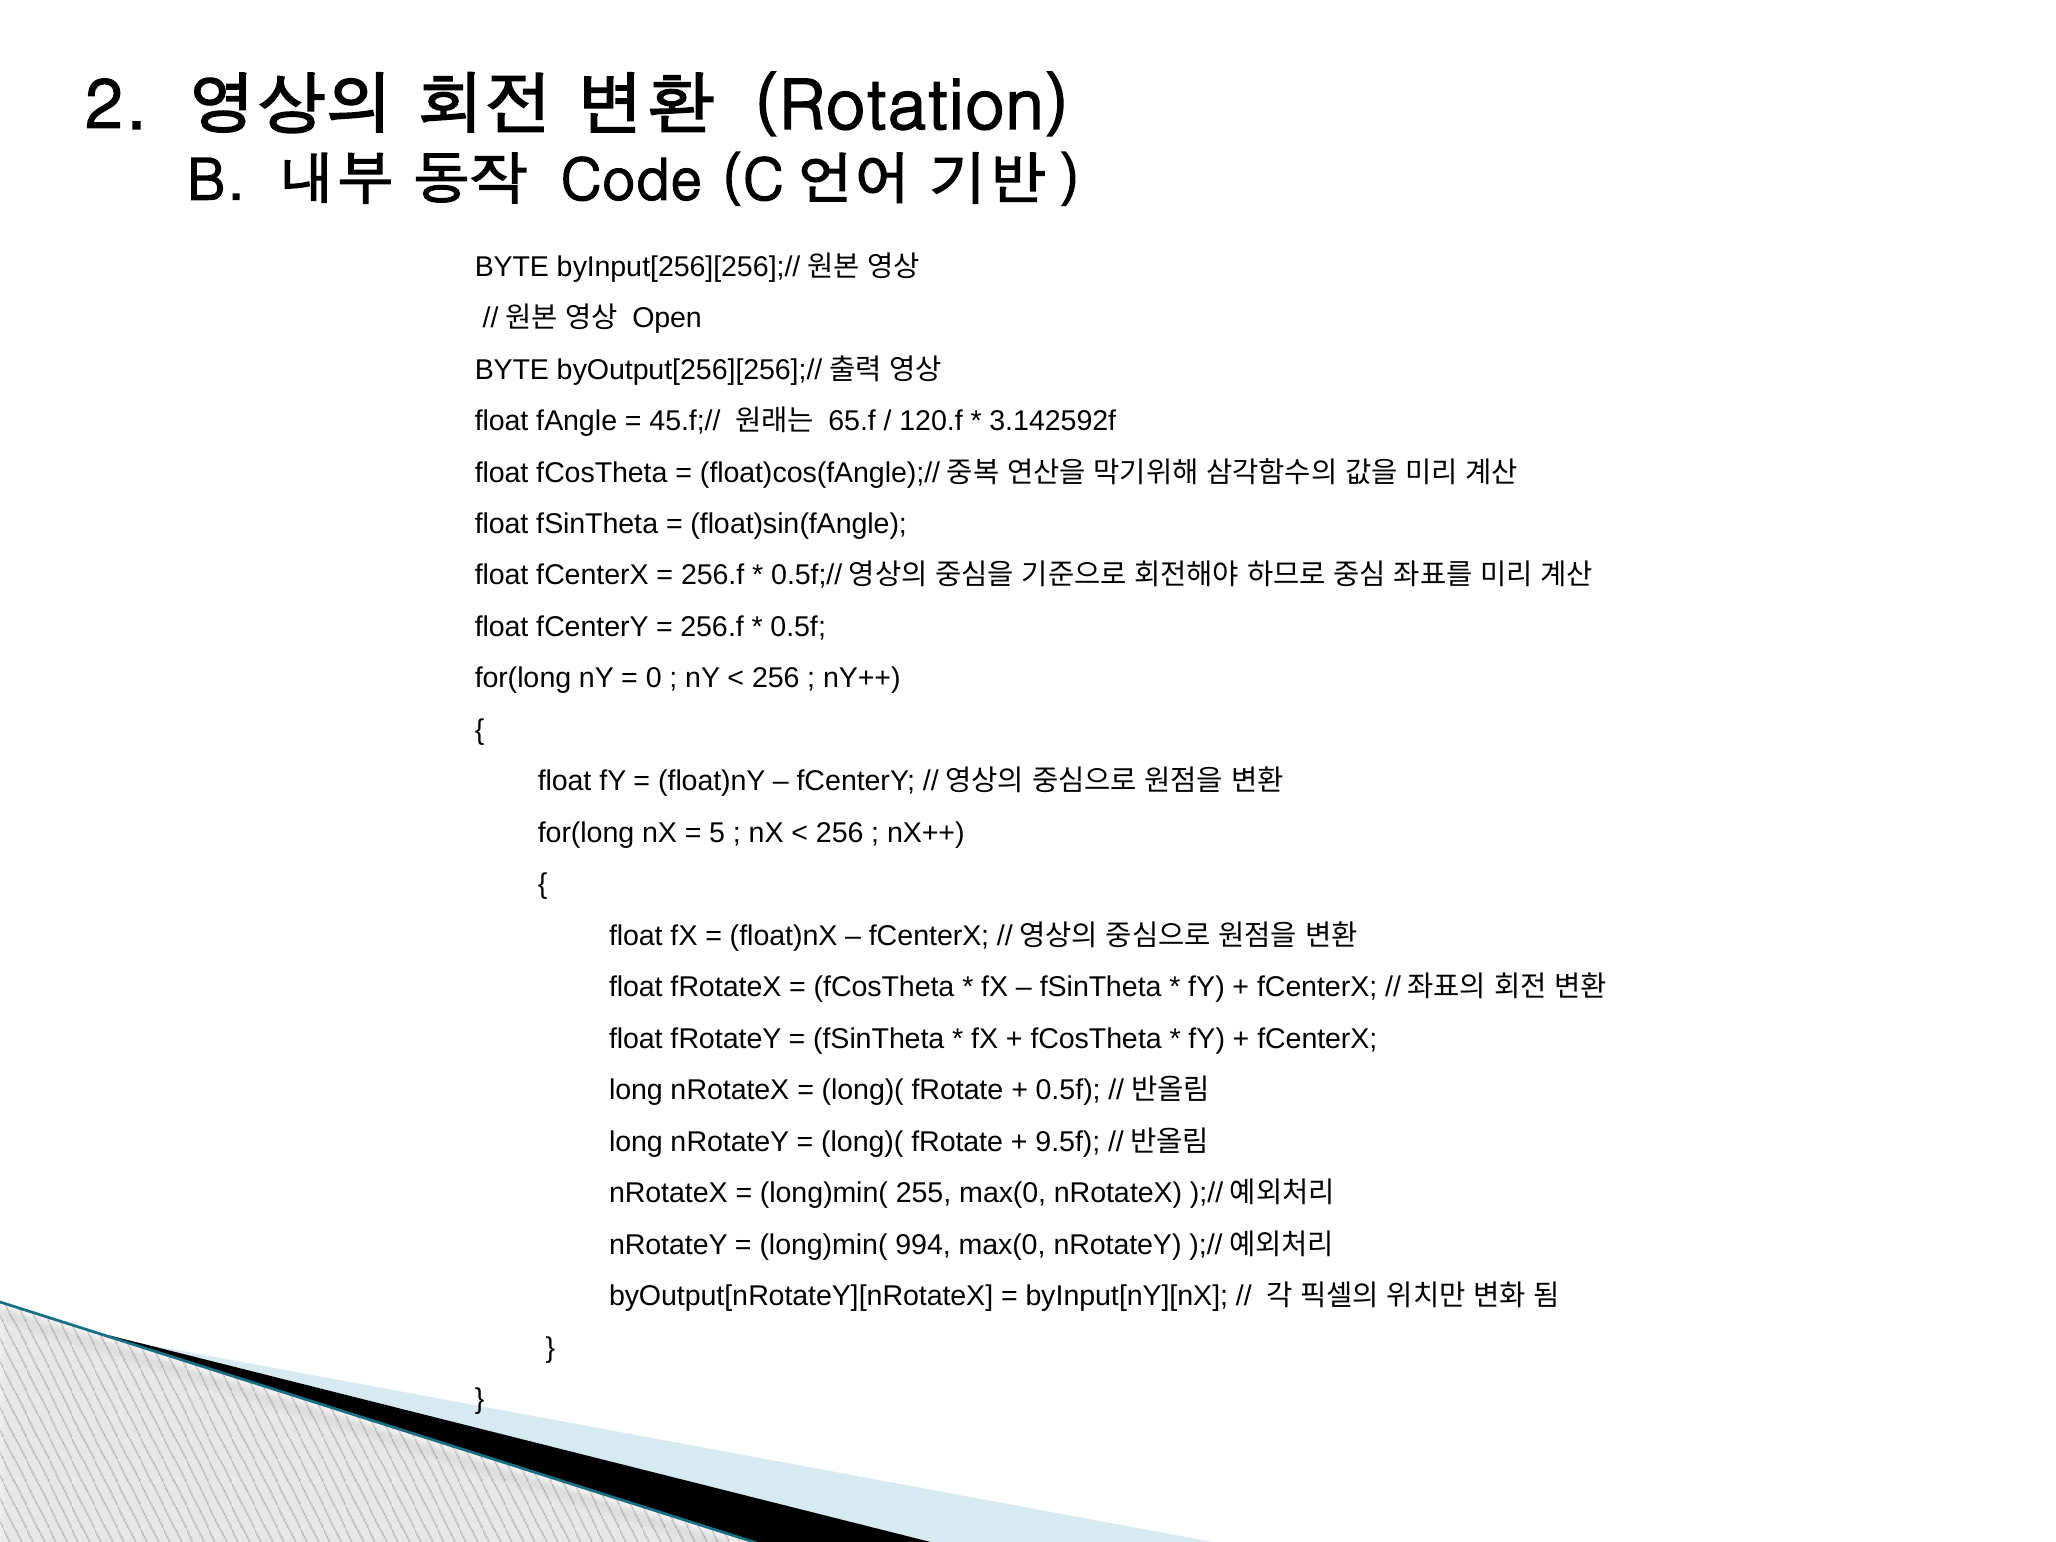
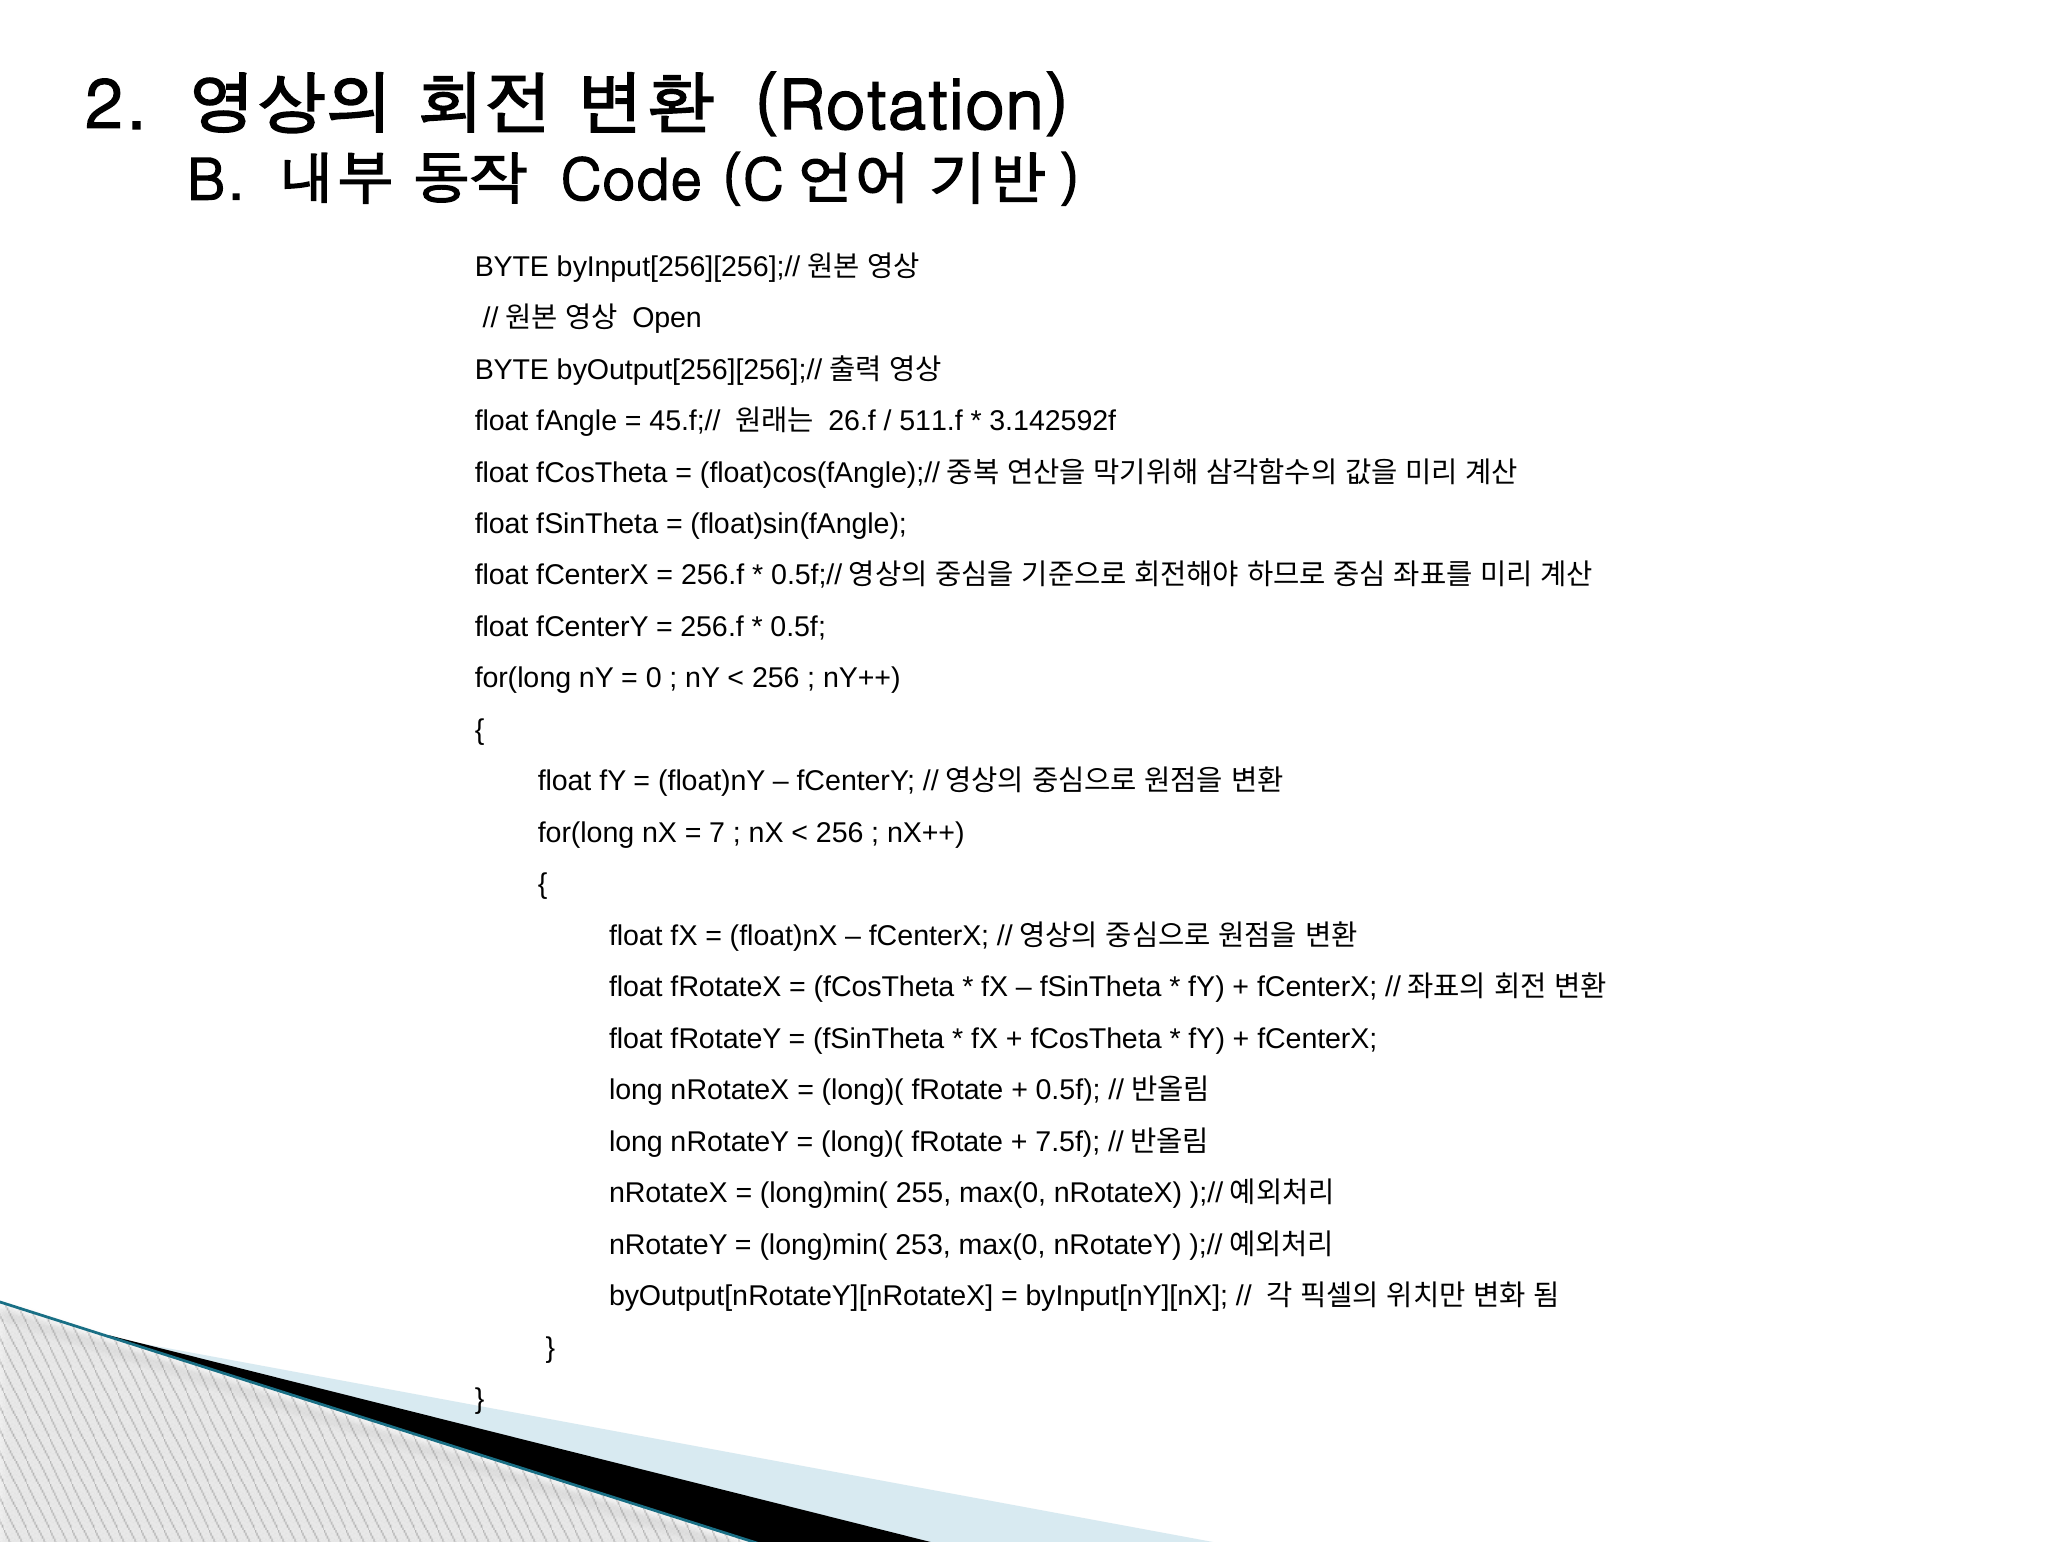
65.f: 65.f -> 26.f (852, 421)
120.f: 120.f -> 511.f (931, 421)
5: 5 -> 7 (717, 833)
9.5f: 9.5f -> 7.5f (1068, 1142)
994: 994 -> 253 (923, 1245)
